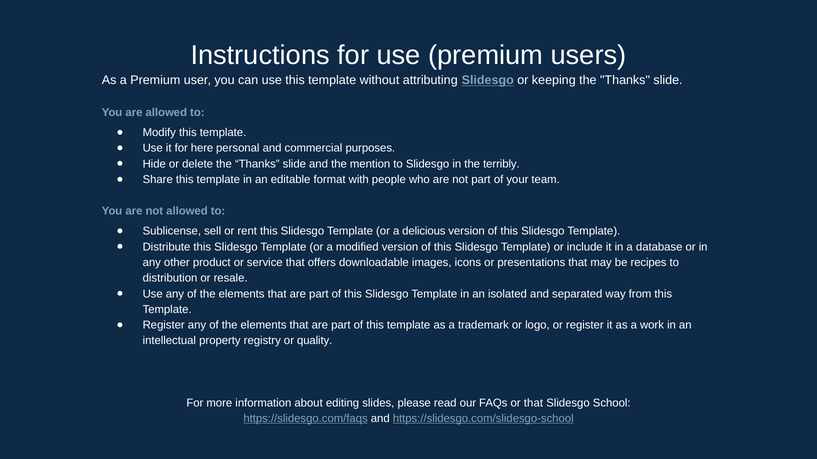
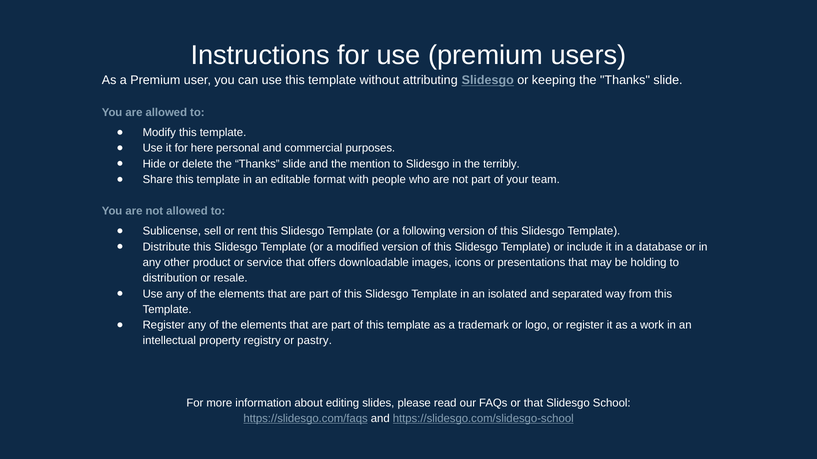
delicious: delicious -> following (424, 232)
recipes: recipes -> holding (649, 263)
quality: quality -> pastry (315, 341)
